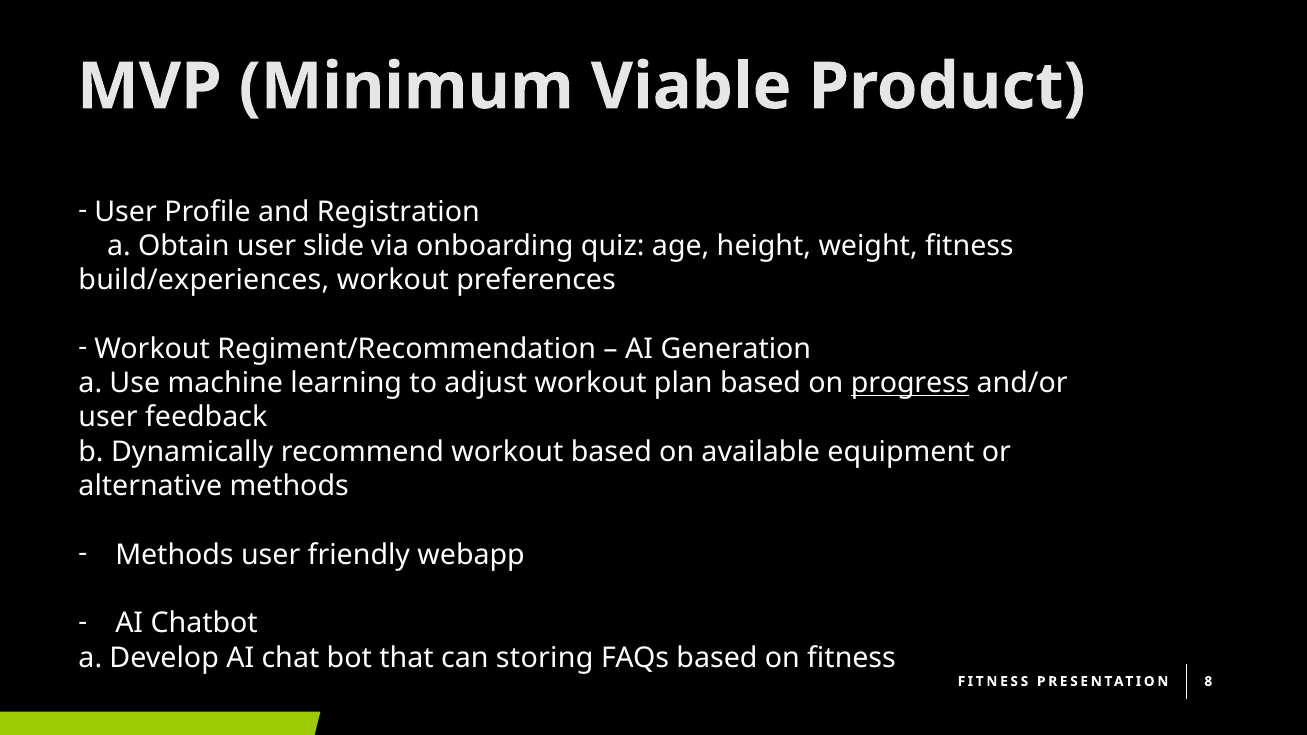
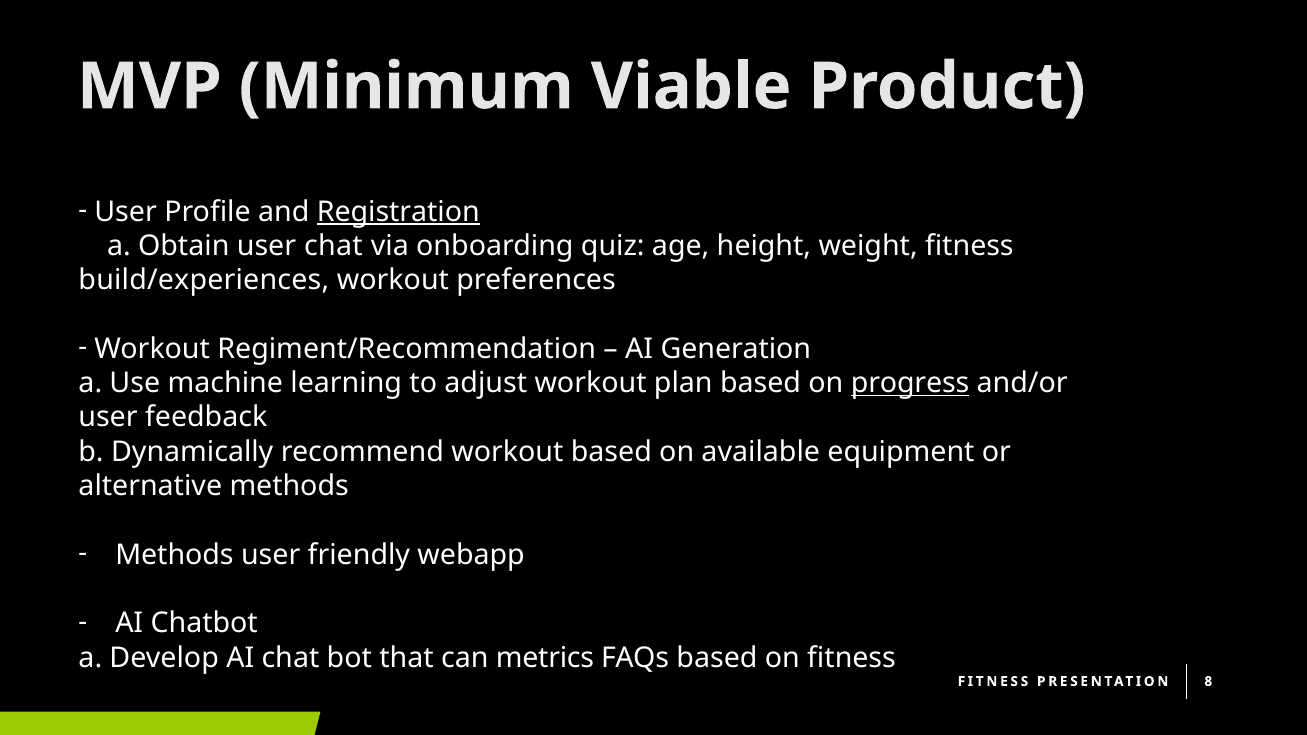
Registration underline: none -> present (398, 212)
user slide: slide -> chat (333, 246)
storing: storing -> metrics (545, 658)
